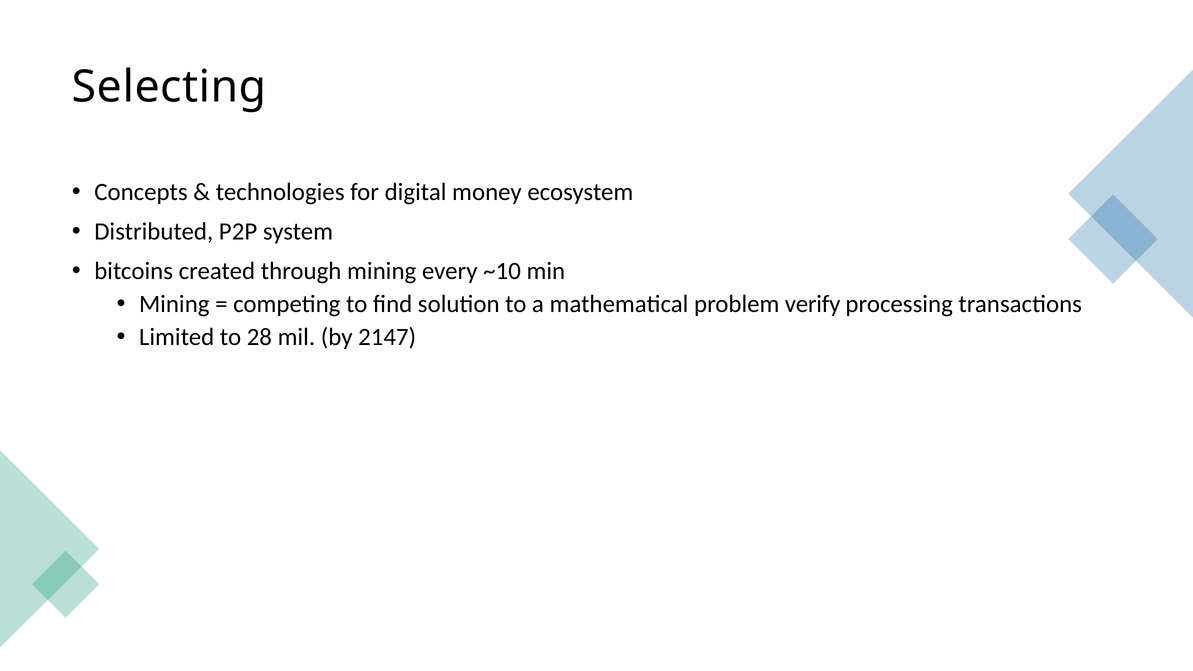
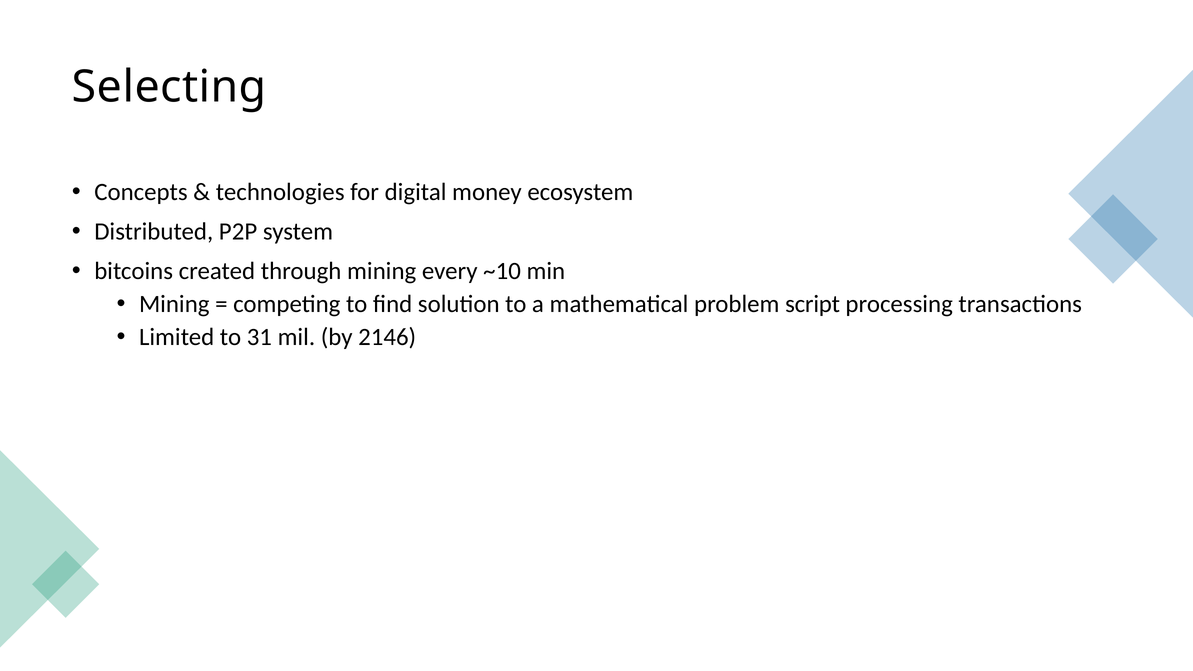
verify: verify -> script (813, 304)
28: 28 -> 31 (259, 337)
2147: 2147 -> 2146 (387, 337)
